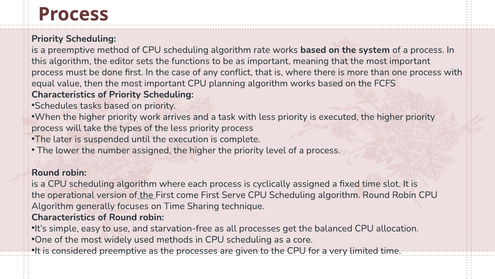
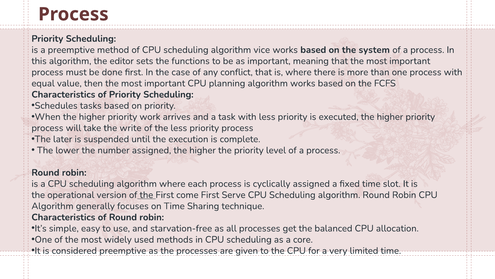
rate: rate -> vice (262, 50)
types: types -> write (131, 128)
